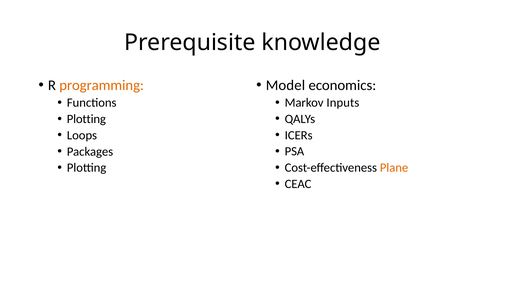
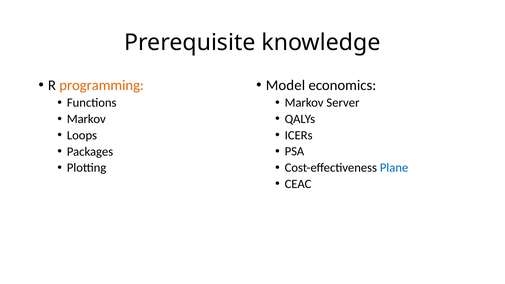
Inputs: Inputs -> Server (343, 103)
Plotting: Plotting -> Markov (86, 119)
Plane colour: orange -> blue (394, 168)
